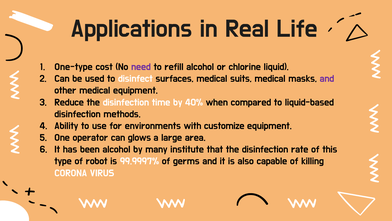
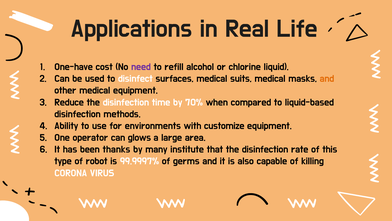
One-type: One-type -> One-have (74, 67)
and colour: purple -> orange (327, 79)
40%: 40% -> 70% (194, 102)
been alcohol: alcohol -> thanks (116, 149)
